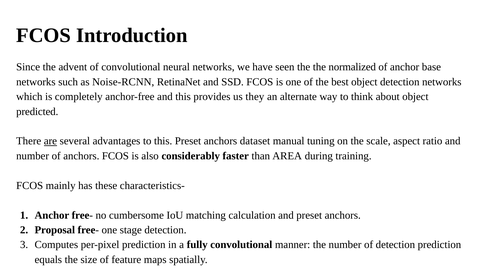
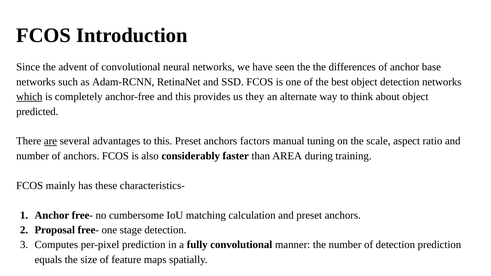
normalized: normalized -> differences (352, 67)
Noise-RCNN: Noise-RCNN -> Adam-RCNN (123, 82)
which underline: none -> present (29, 97)
dataset: dataset -> factors (255, 141)
